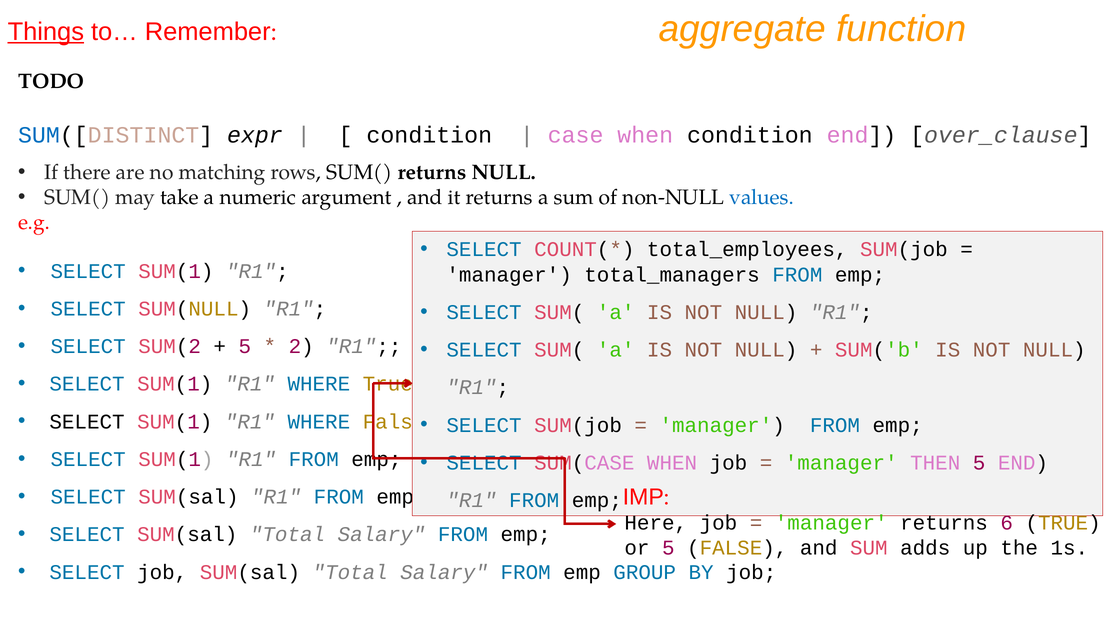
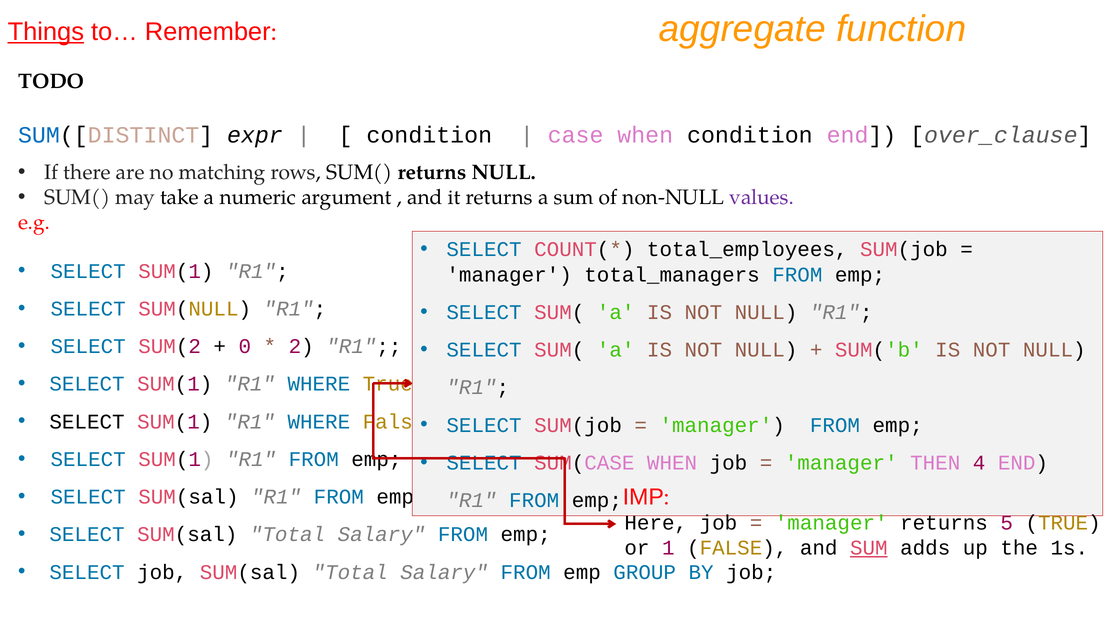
values colour: blue -> purple (762, 197)
5: 5 -> 0 (245, 346)
THEN 5: 5 -> 4 (979, 462)
6: 6 -> 5 (1007, 522)
or 5: 5 -> 1 (668, 547)
SUM underline: none -> present (869, 547)
